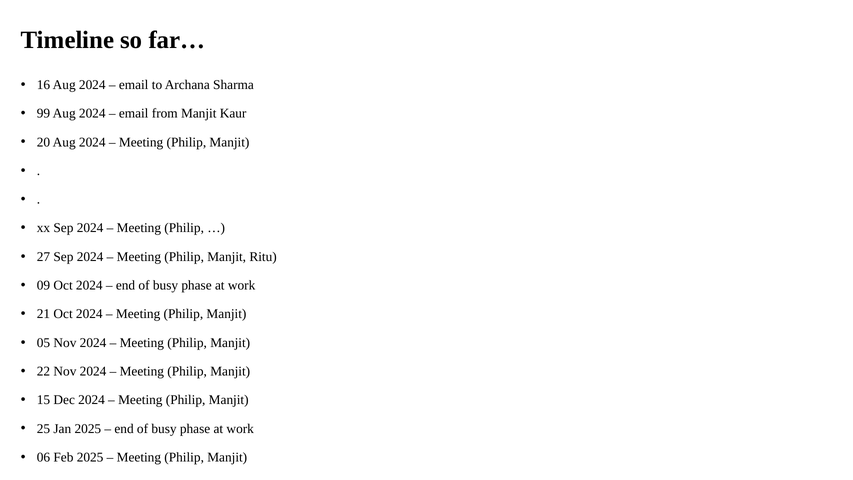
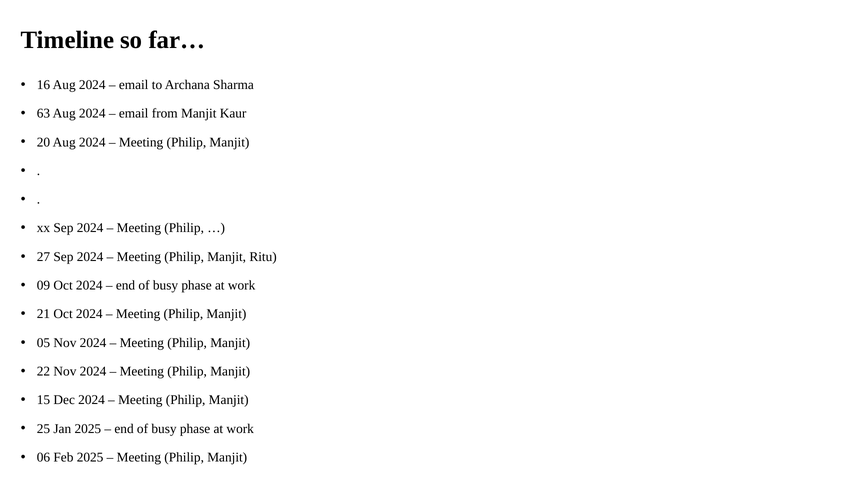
99: 99 -> 63 (43, 113)
